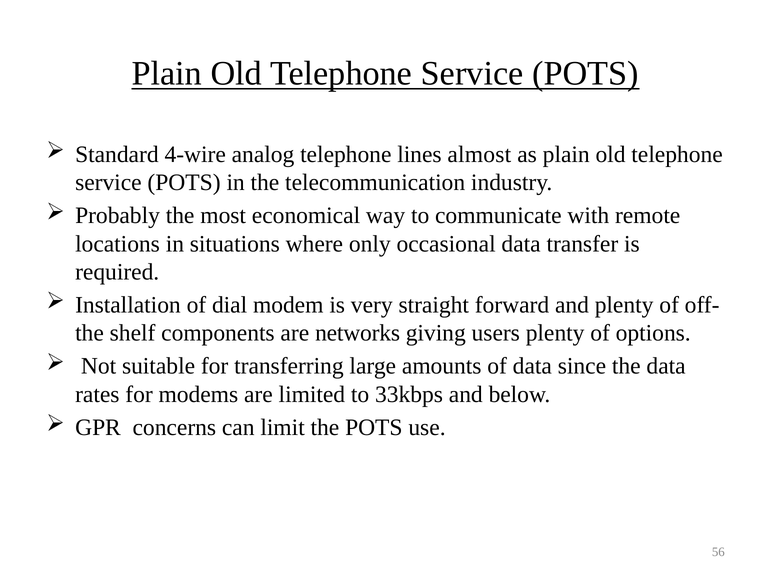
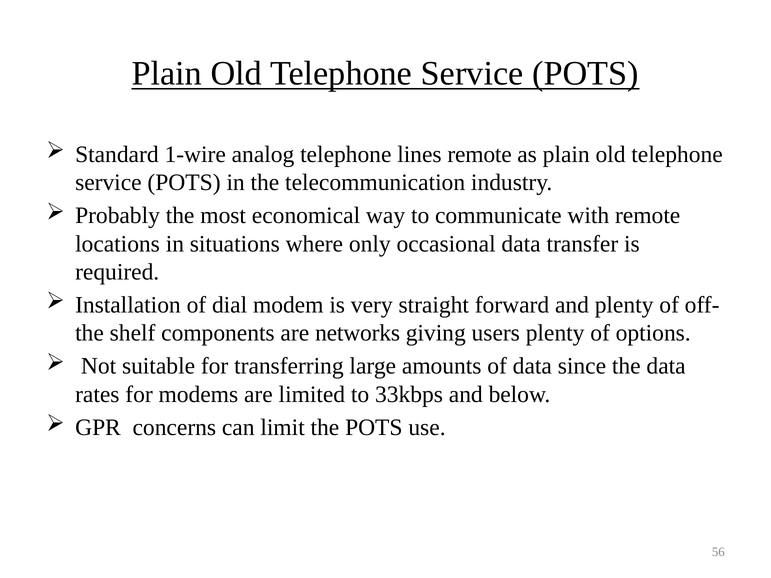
4-wire: 4-wire -> 1-wire (195, 155)
lines almost: almost -> remote (480, 155)
